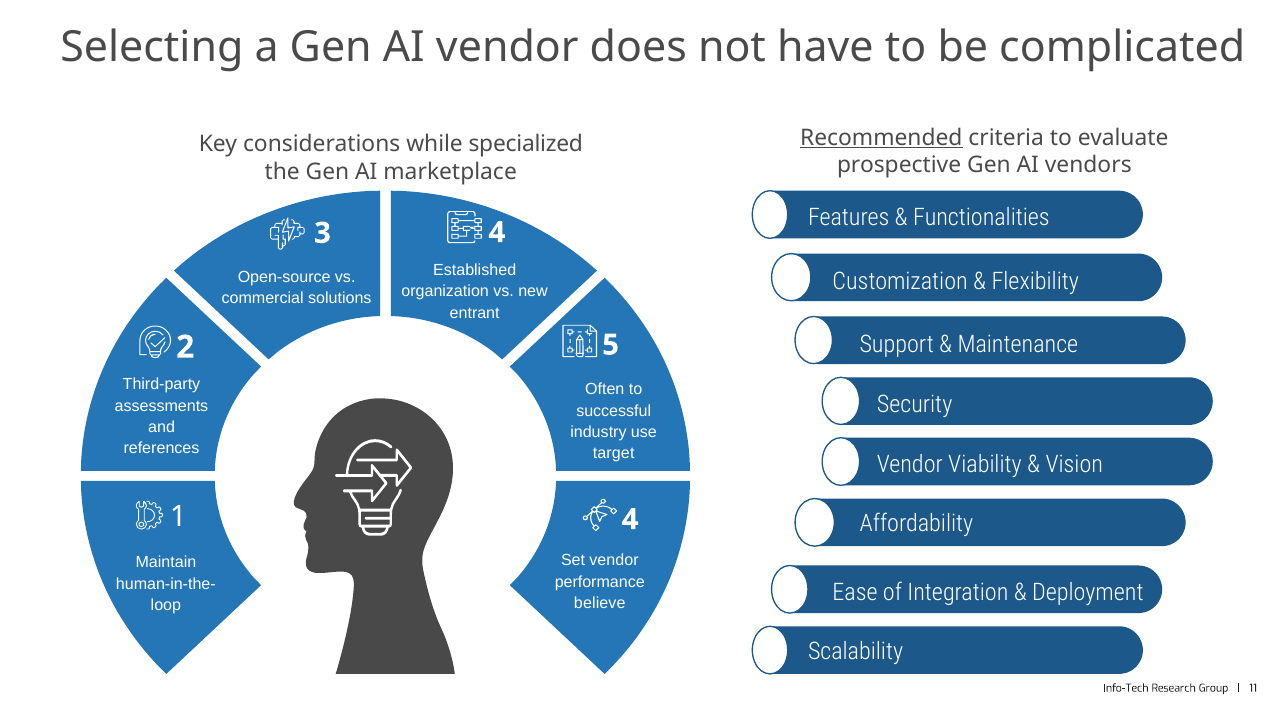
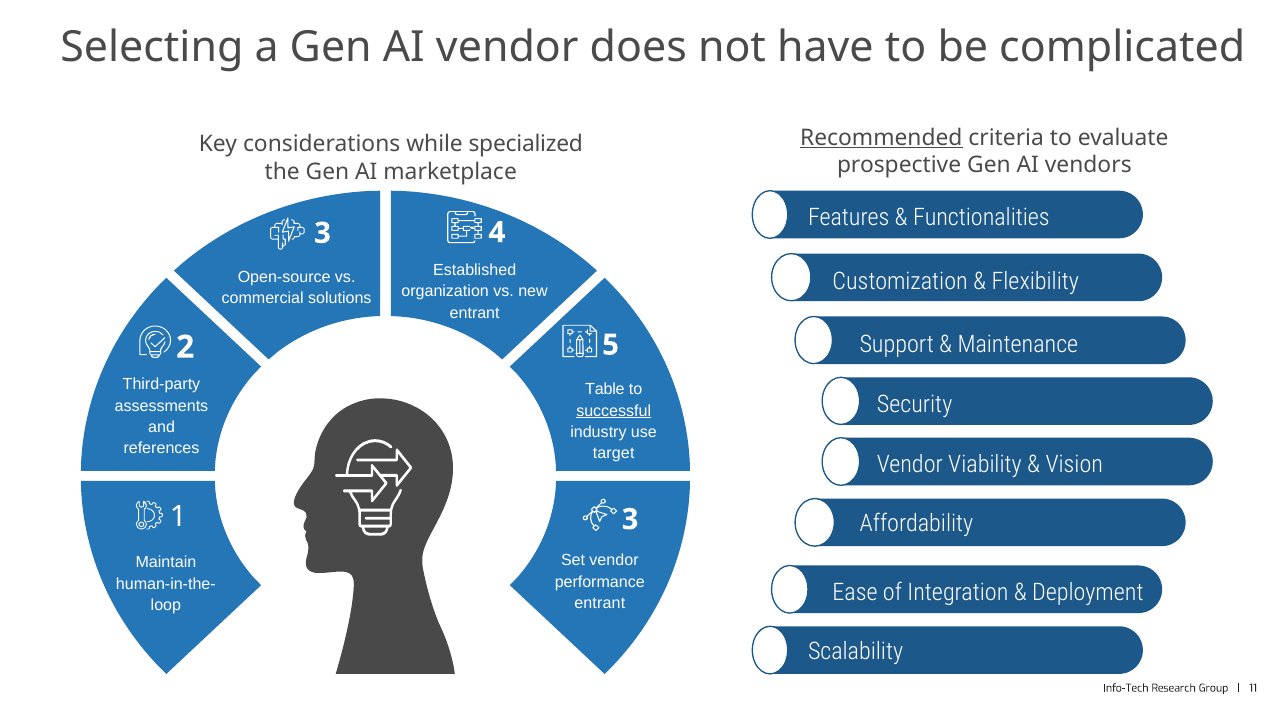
Often: Often -> Table (605, 389)
successful underline: none -> present (614, 411)
1 4: 4 -> 3 (630, 519)
believe: believe -> entrant (600, 603)
